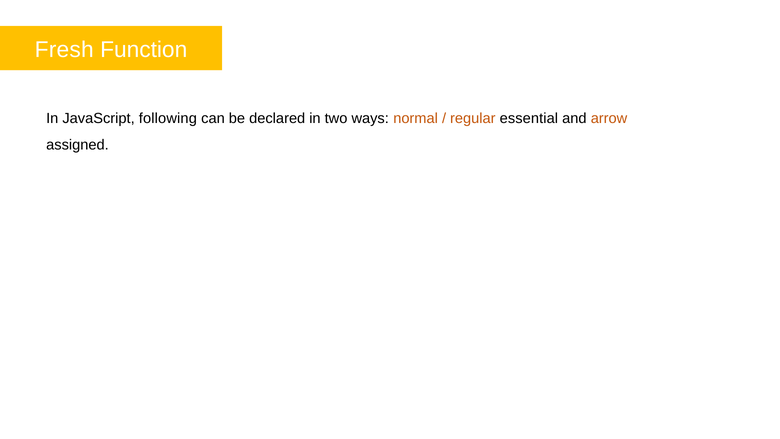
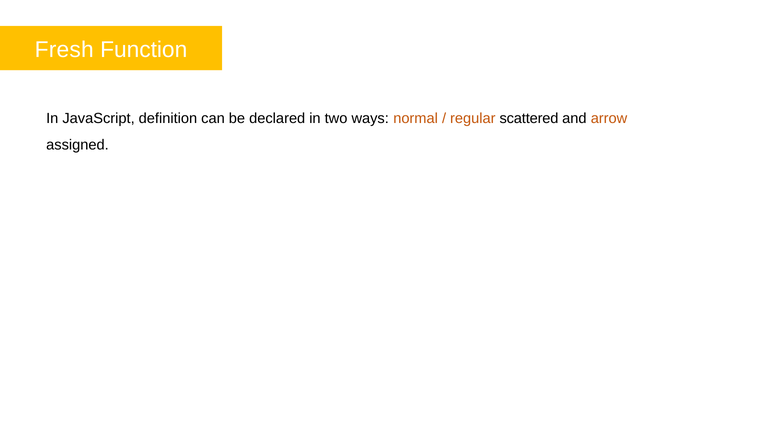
following: following -> definition (168, 119)
essential: essential -> scattered (529, 119)
